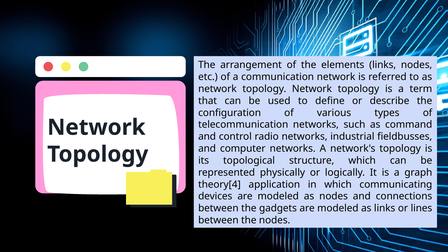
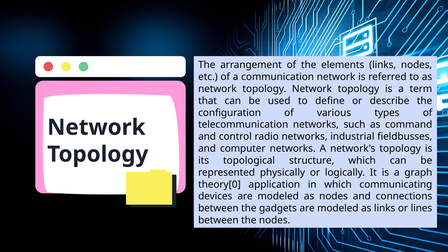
theory[4: theory[4 -> theory[0 (220, 184)
